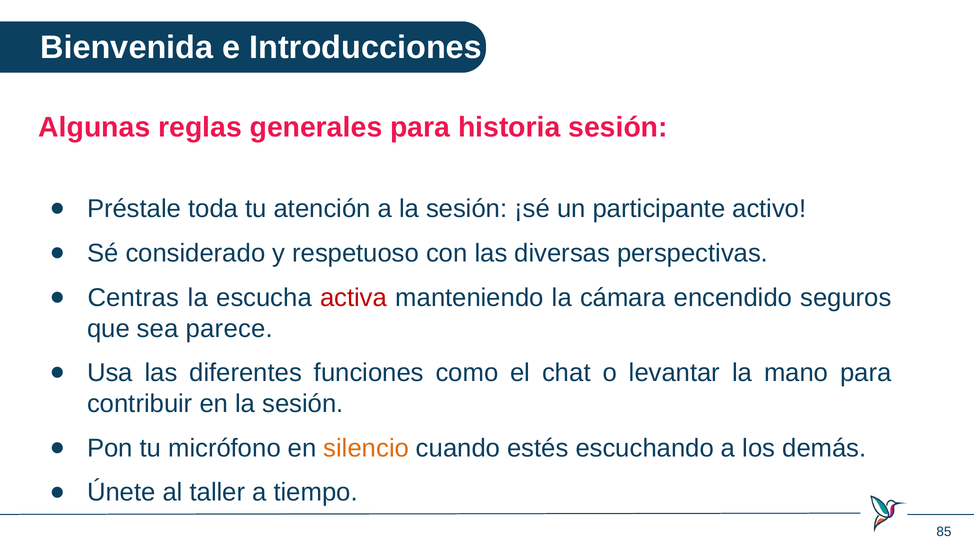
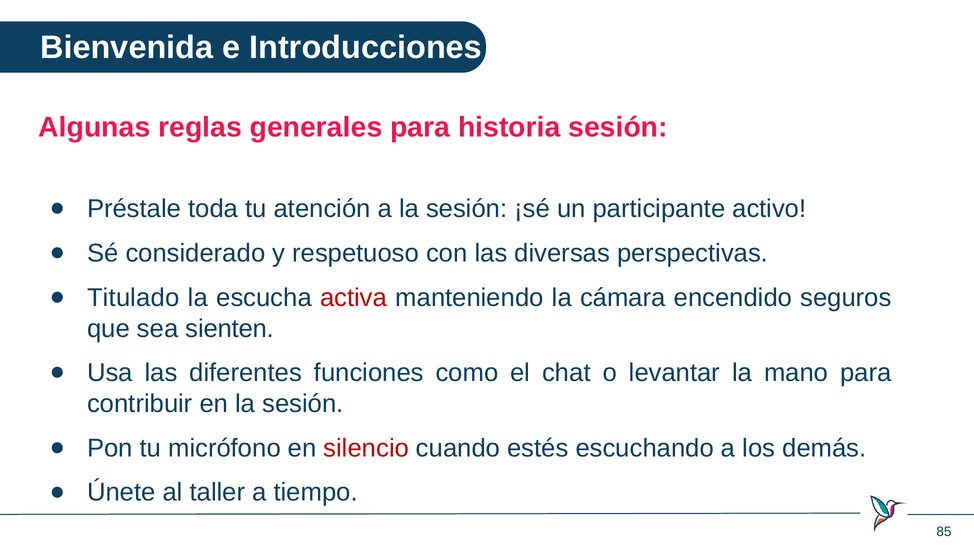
Centras: Centras -> Titulado (133, 298)
parece: parece -> sienten (230, 328)
silencio colour: orange -> red (366, 448)
